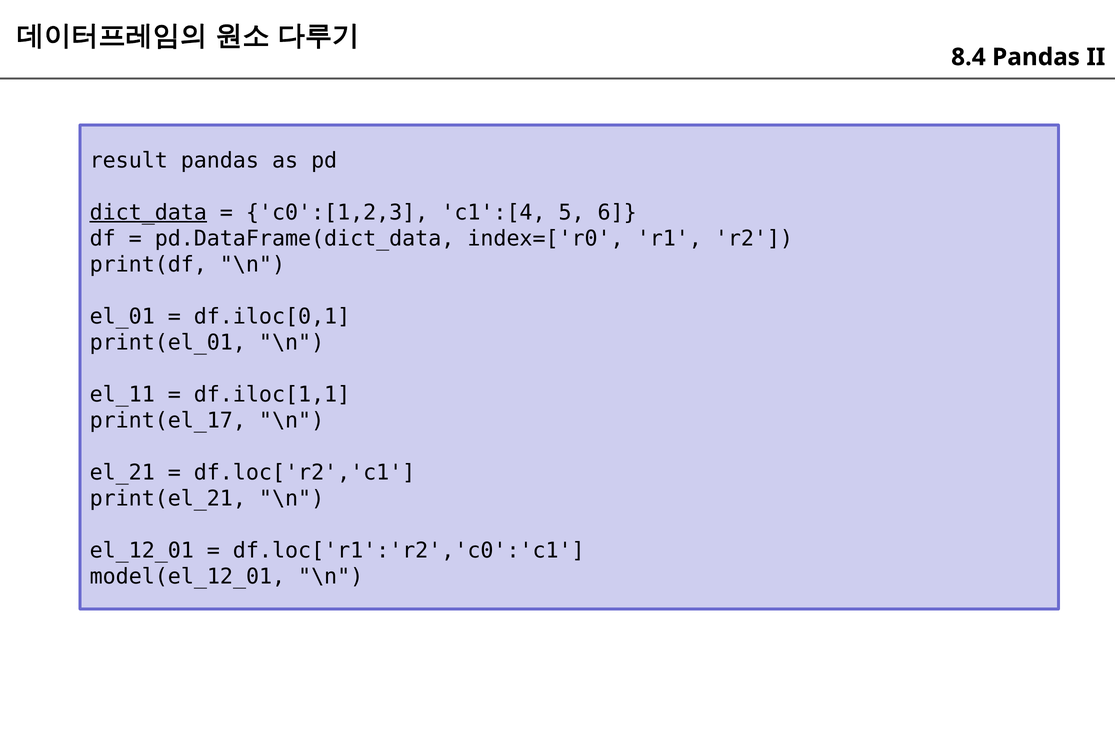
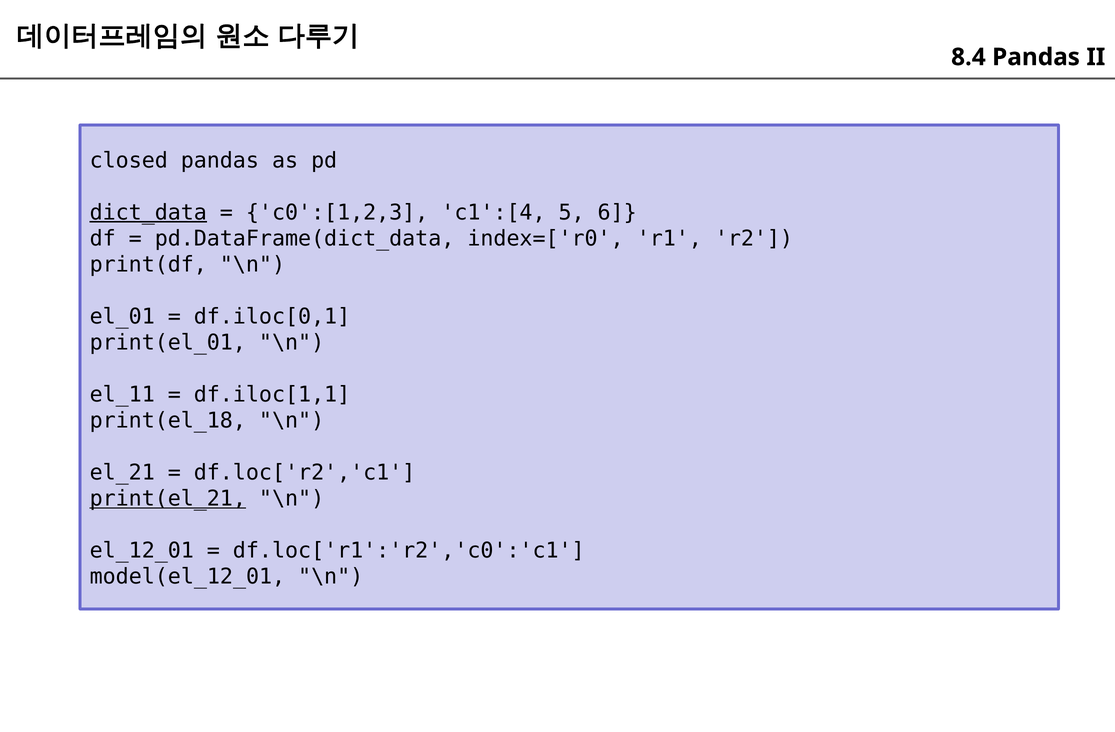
result: result -> closed (129, 161)
print(el_17: print(el_17 -> print(el_18 (168, 421)
print(el_21 underline: none -> present (168, 499)
